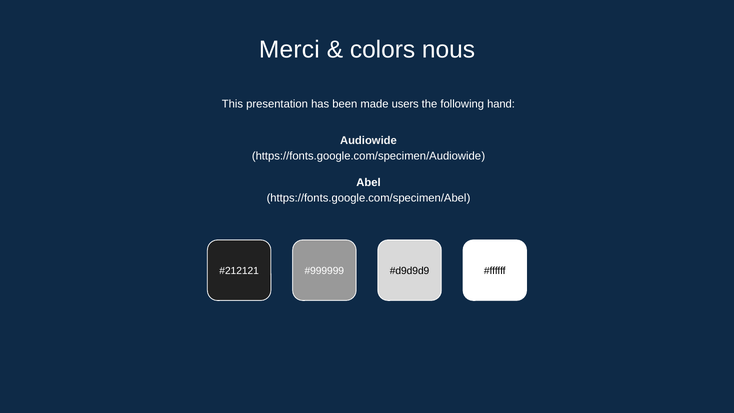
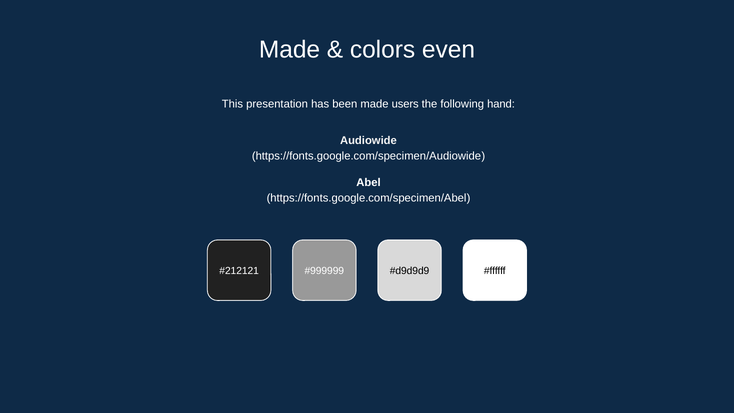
Merci: Merci -> Made (290, 50)
nous: nous -> even (448, 50)
